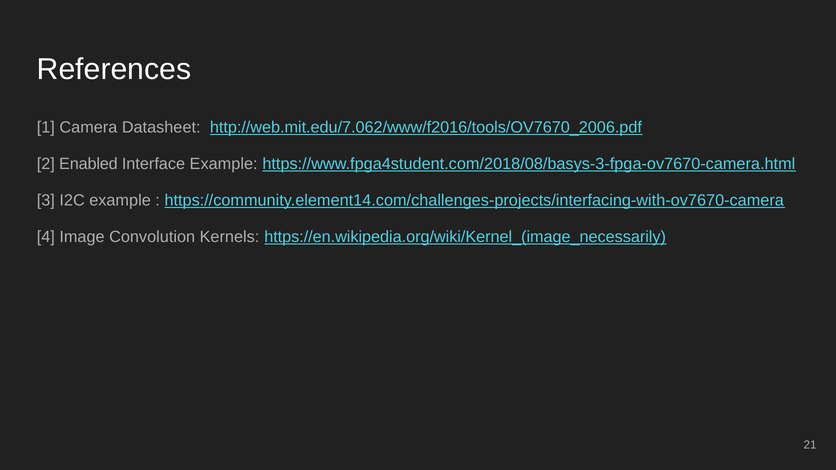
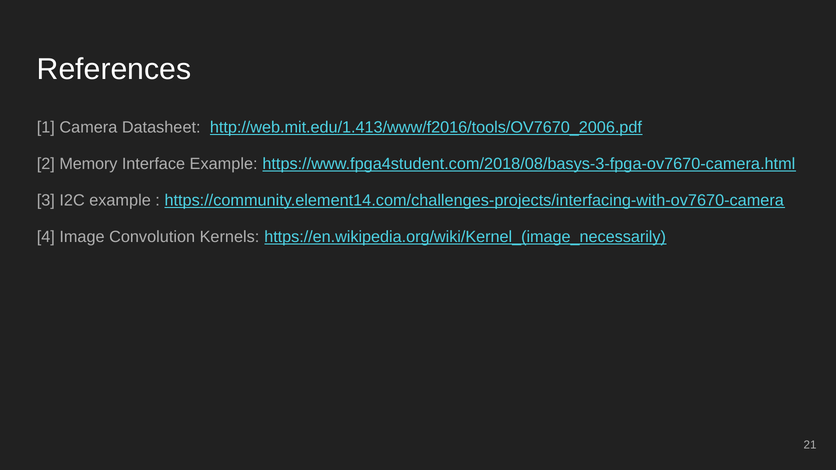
http://web.mit.edu/7.062/www/f2016/tools/OV7670_2006.pdf: http://web.mit.edu/7.062/www/f2016/tools/OV7670_2006.pdf -> http://web.mit.edu/1.413/www/f2016/tools/OV7670_2006.pdf (426, 128)
Enabled: Enabled -> Memory (88, 164)
